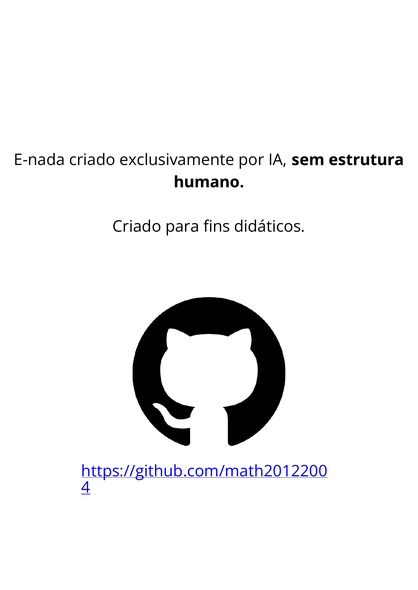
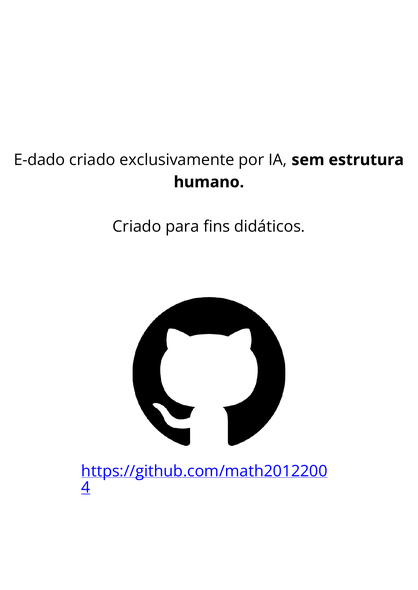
E-nada: E-nada -> E-dado (40, 160)
